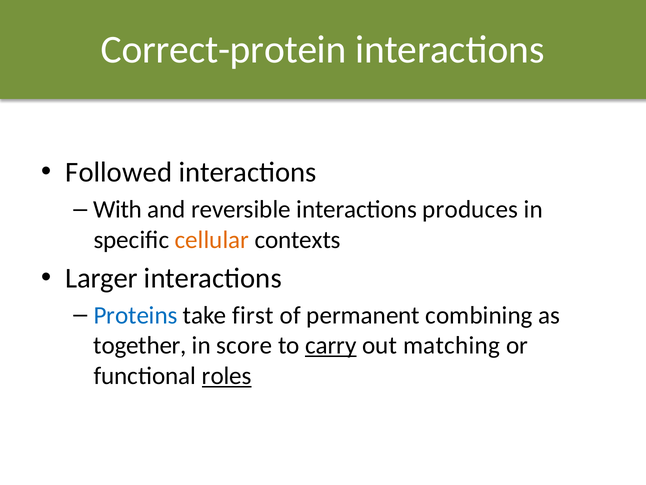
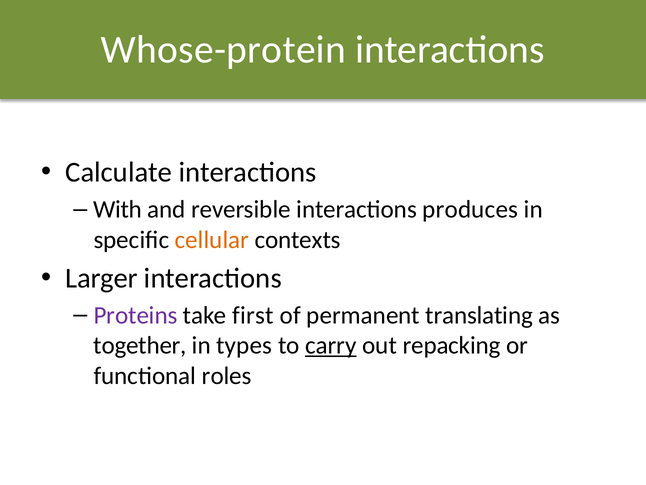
Correct-protein: Correct-protein -> Whose-protein (223, 50)
Followed: Followed -> Calculate (119, 172)
Proteins colour: blue -> purple (136, 315)
combining: combining -> translating (479, 315)
score: score -> types (244, 345)
matching: matching -> repacking (452, 345)
roles underline: present -> none (227, 375)
